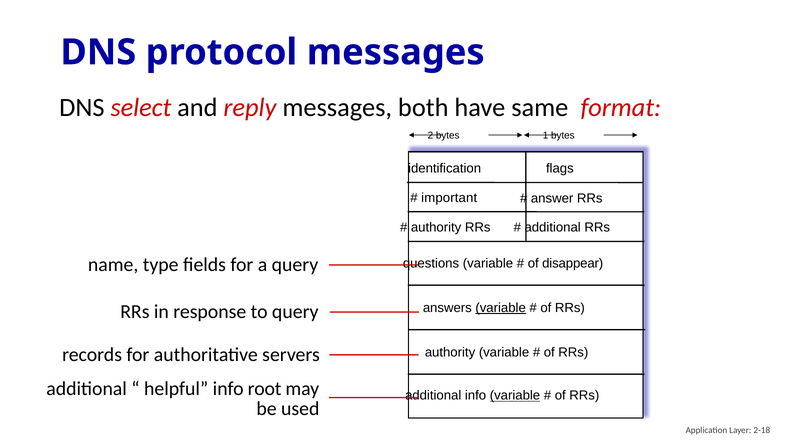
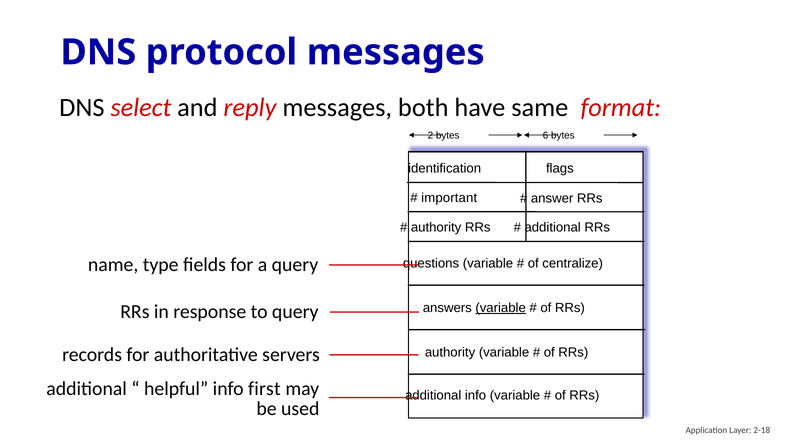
1: 1 -> 6 (546, 135)
disappear: disappear -> centralize (573, 263)
root: root -> first (264, 389)
variable underline: present -> none (515, 396)
